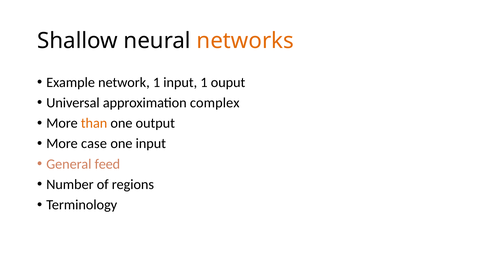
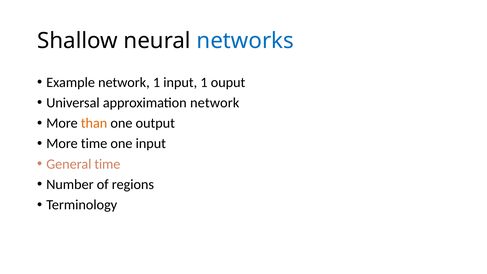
networks colour: orange -> blue (245, 41)
approximation complex: complex -> network (215, 103)
More case: case -> time (94, 144)
General feed: feed -> time (107, 164)
